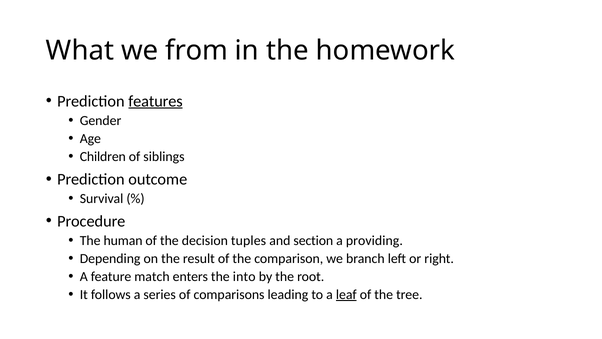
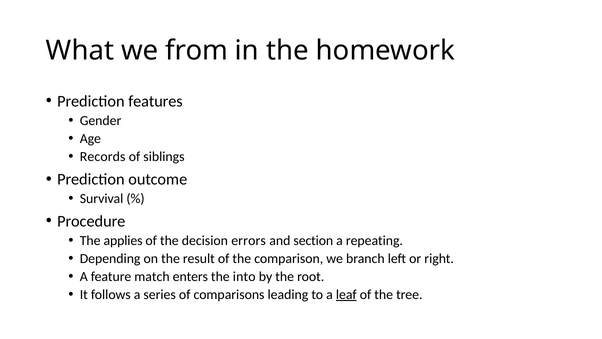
features underline: present -> none (155, 101)
Children: Children -> Records (103, 157)
human: human -> applies (123, 240)
tuples: tuples -> errors (249, 240)
providing: providing -> repeating (374, 240)
